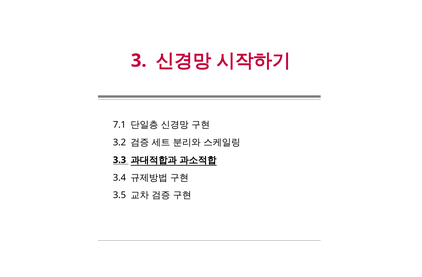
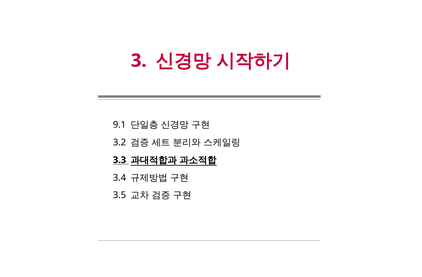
7.1: 7.1 -> 9.1 (119, 125)
